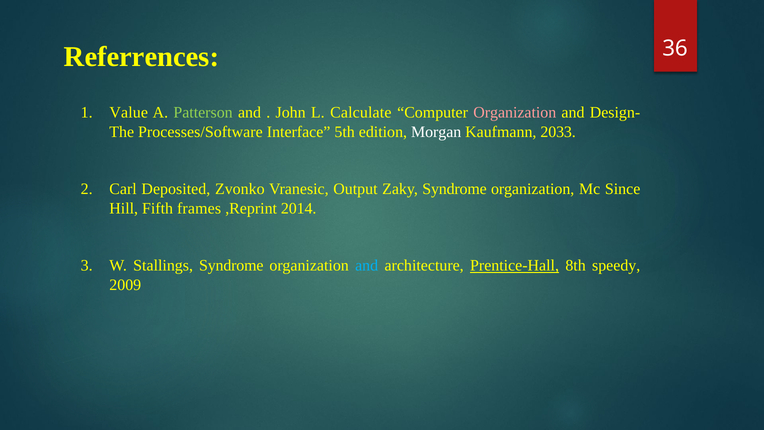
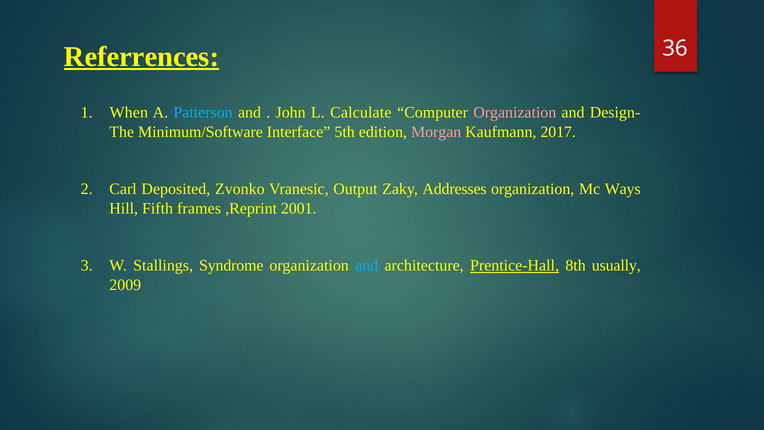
Referrences underline: none -> present (141, 57)
Value: Value -> When (129, 113)
Patterson colour: light green -> light blue (203, 113)
Processes/Software: Processes/Software -> Minimum/Software (200, 132)
Morgan colour: white -> pink (436, 132)
2033: 2033 -> 2017 (558, 132)
Zaky Syndrome: Syndrome -> Addresses (455, 189)
Since: Since -> Ways (623, 189)
2014: 2014 -> 2001 (299, 208)
speedy: speedy -> usually (616, 265)
